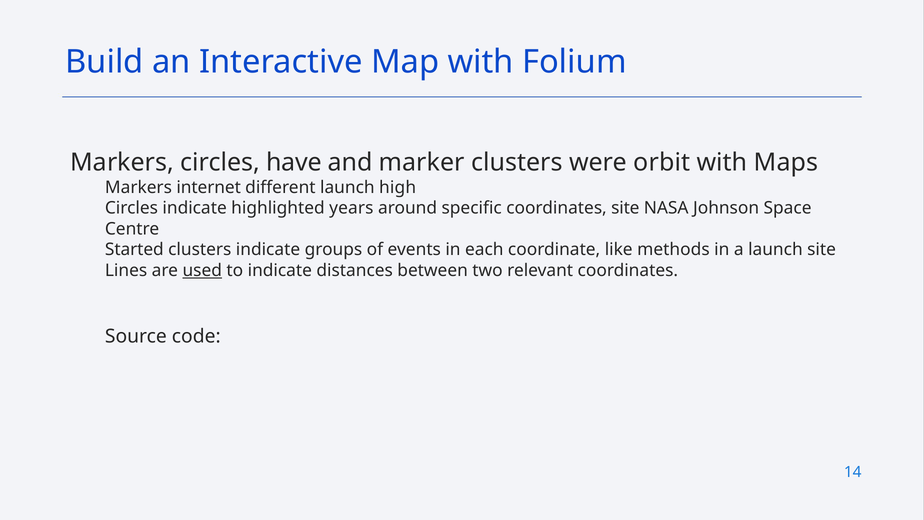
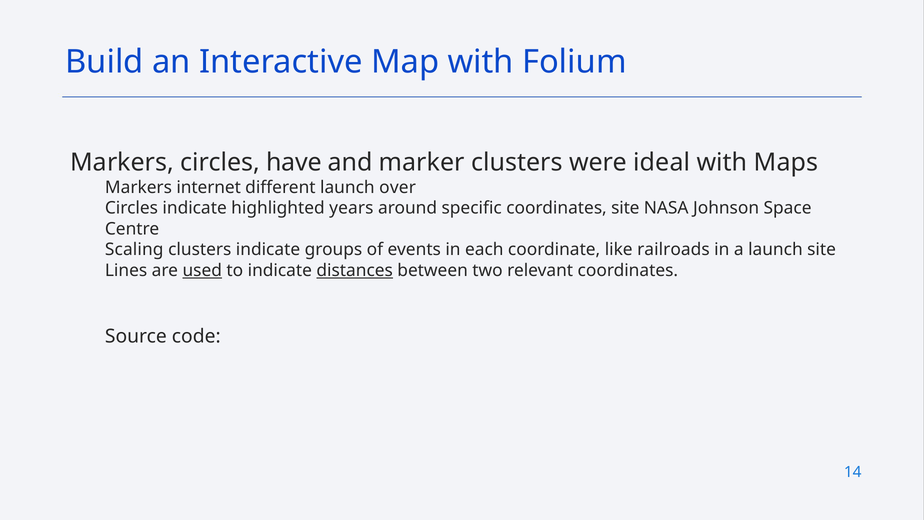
orbit: orbit -> ideal (662, 162)
high: high -> over (398, 187)
Started: Started -> Scaling (134, 250)
methods: methods -> railroads (673, 250)
distances underline: none -> present (355, 270)
